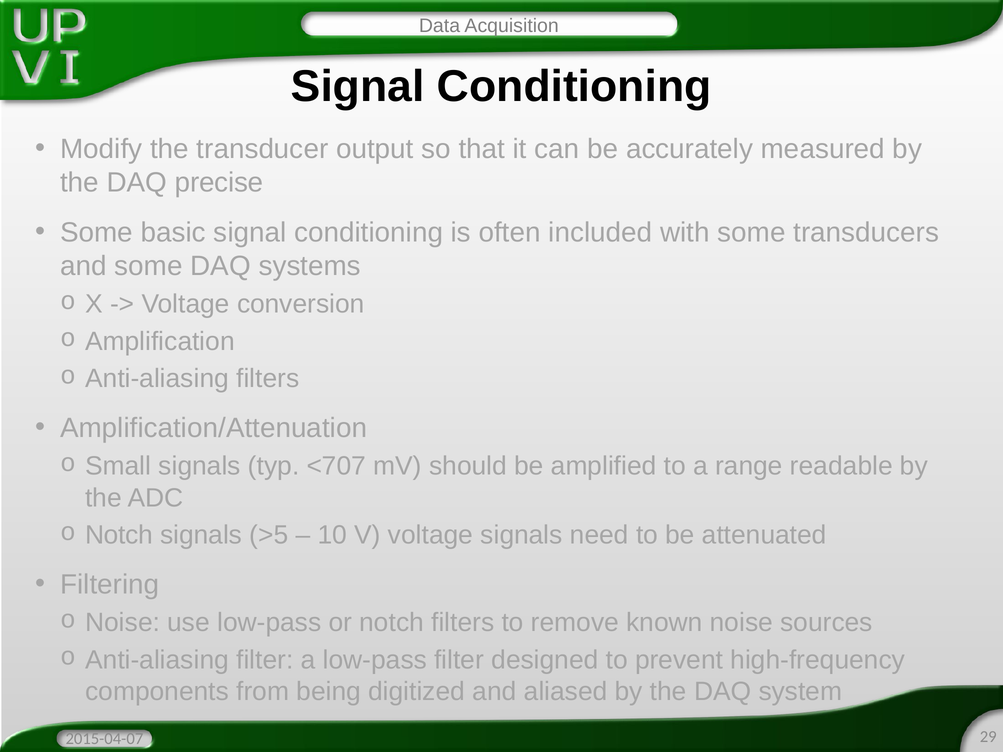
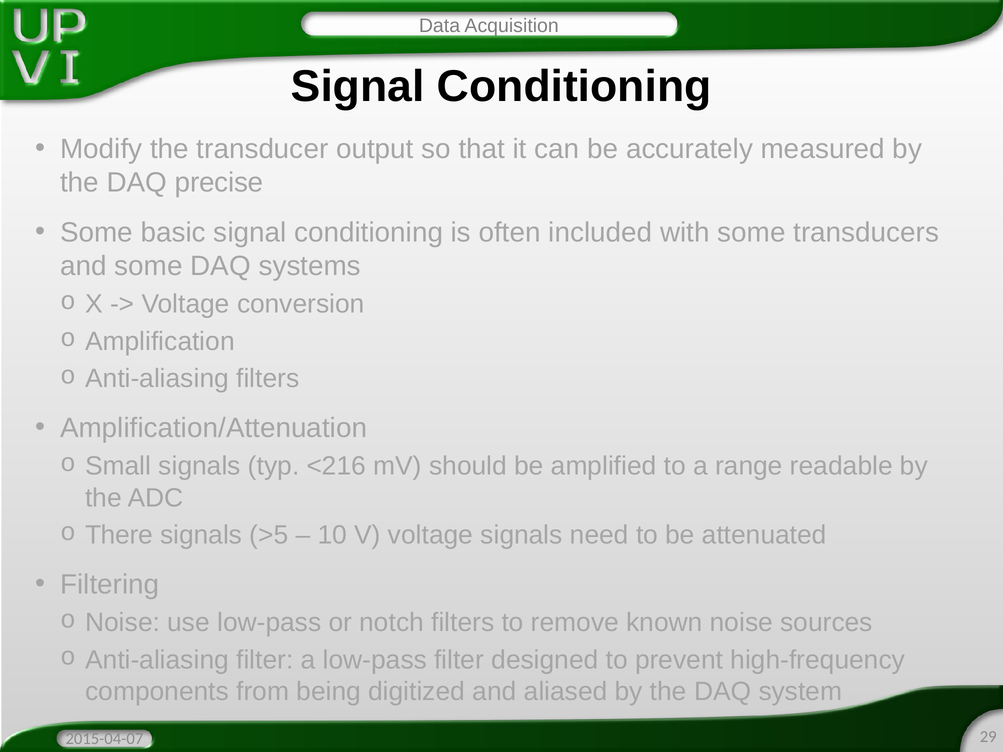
<707: <707 -> <216 (336, 466)
Notch: Notch -> There (119, 535)
